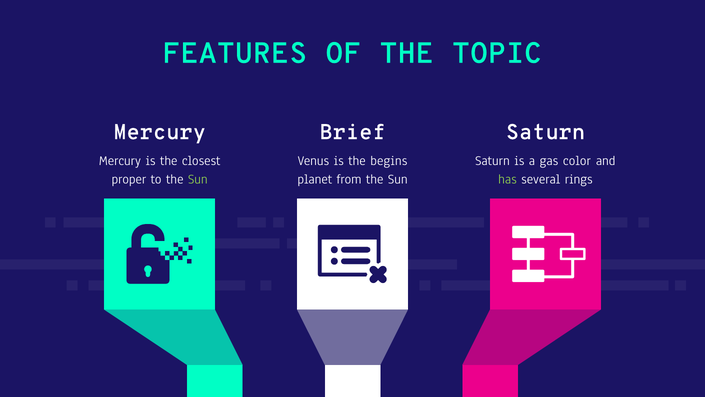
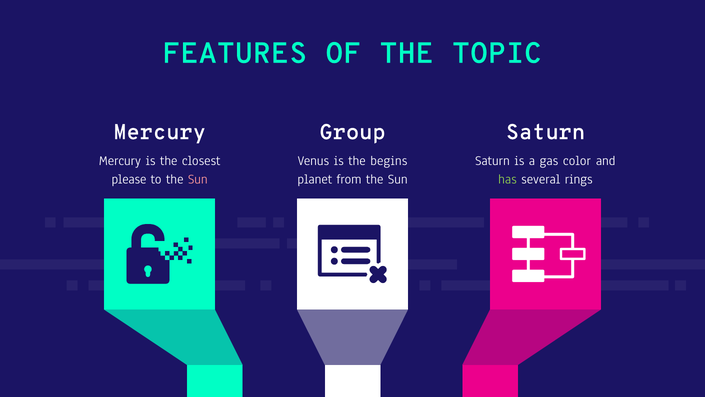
Brief: Brief -> Group (353, 132)
proper: proper -> please (129, 179)
Sun colour: light green -> pink (198, 179)
